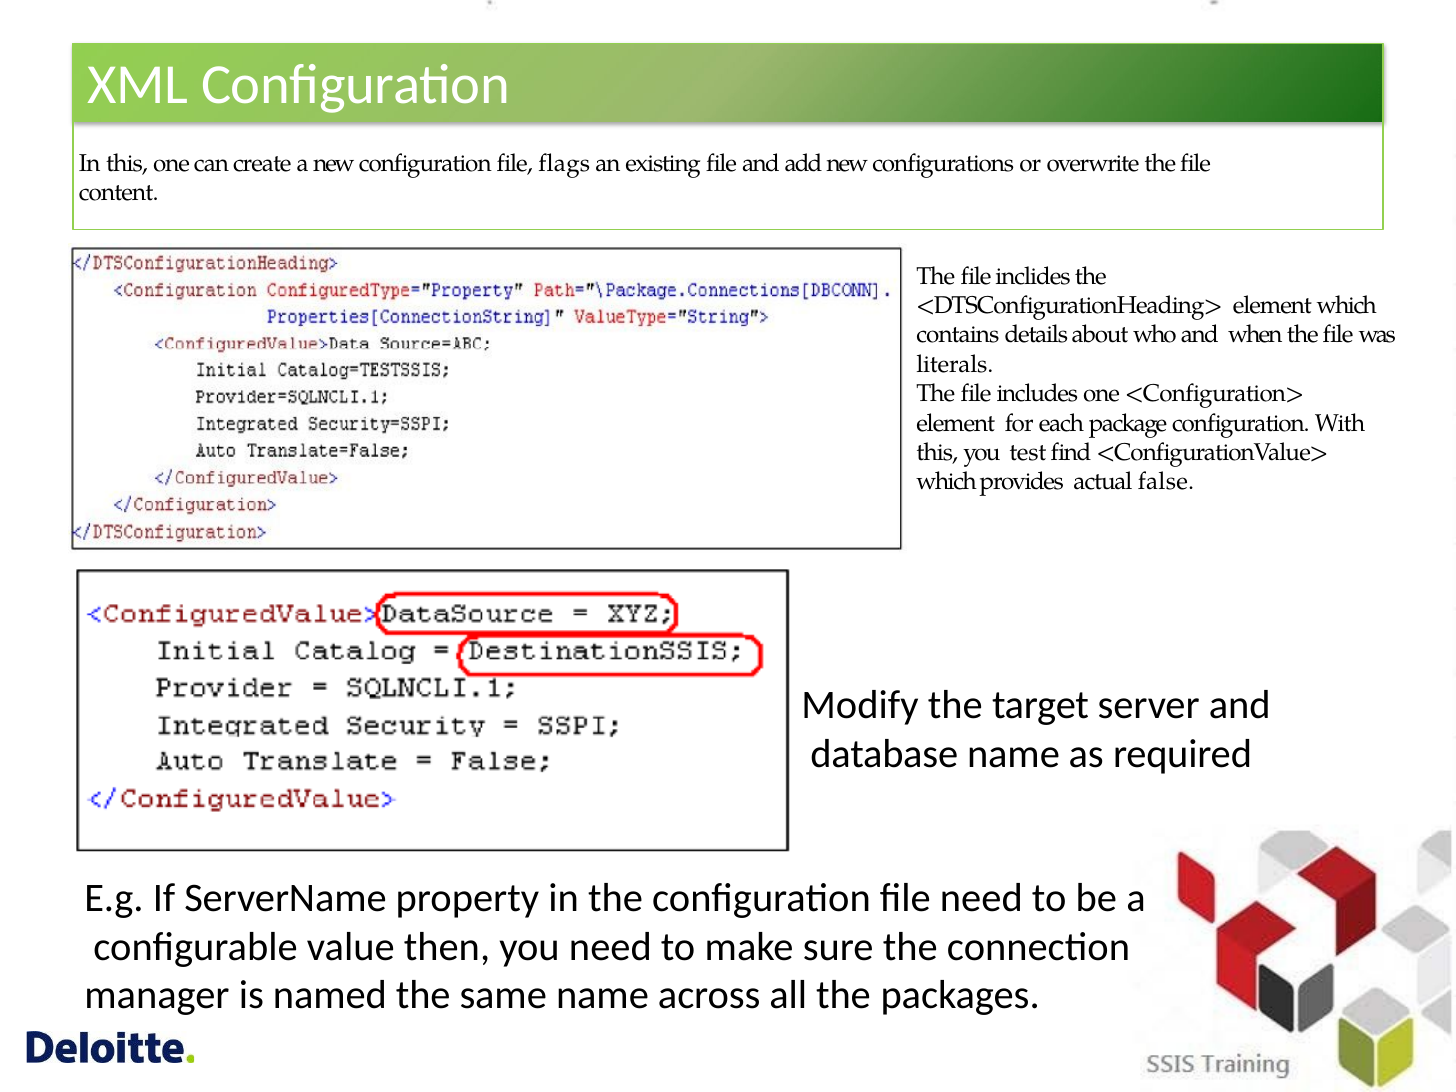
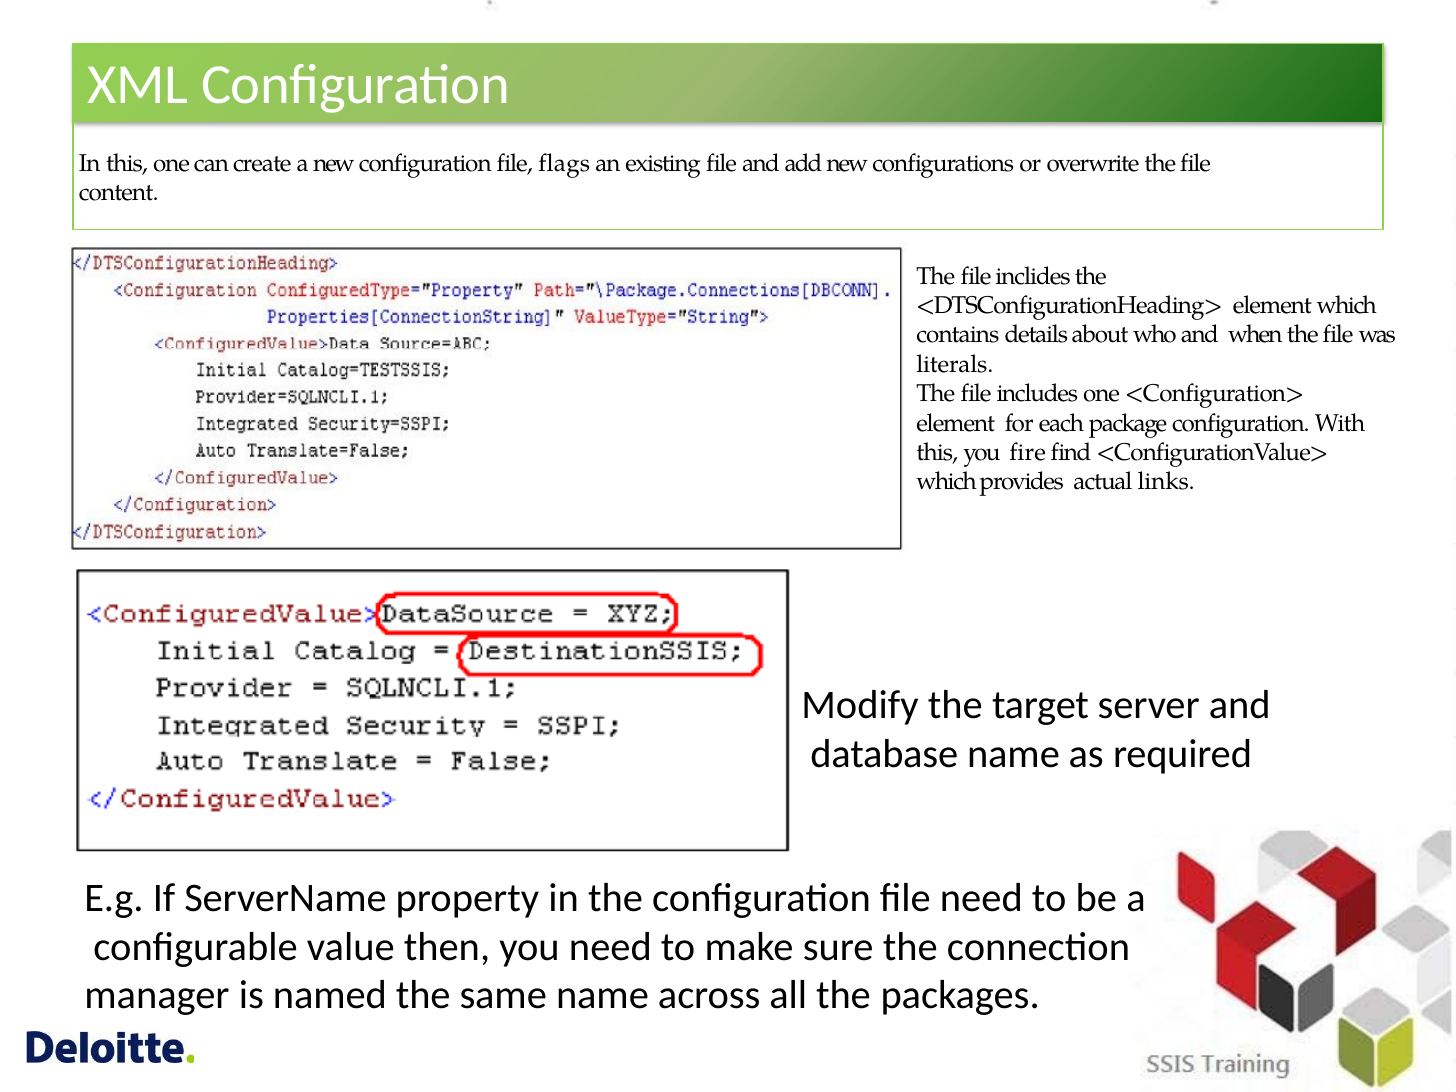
test: test -> fire (1028, 452)
false: false -> links (1166, 481)
